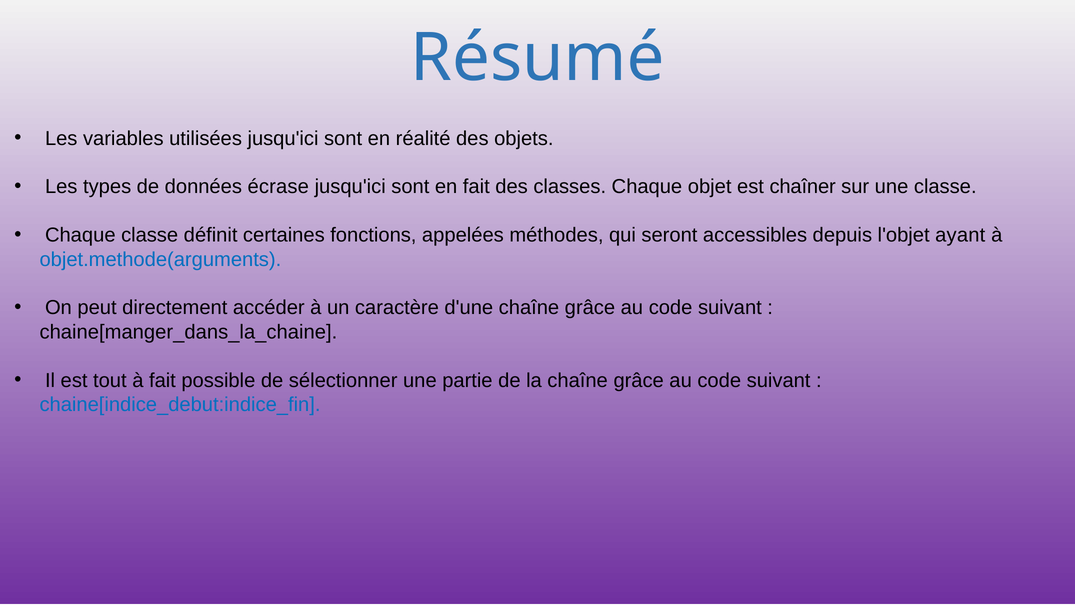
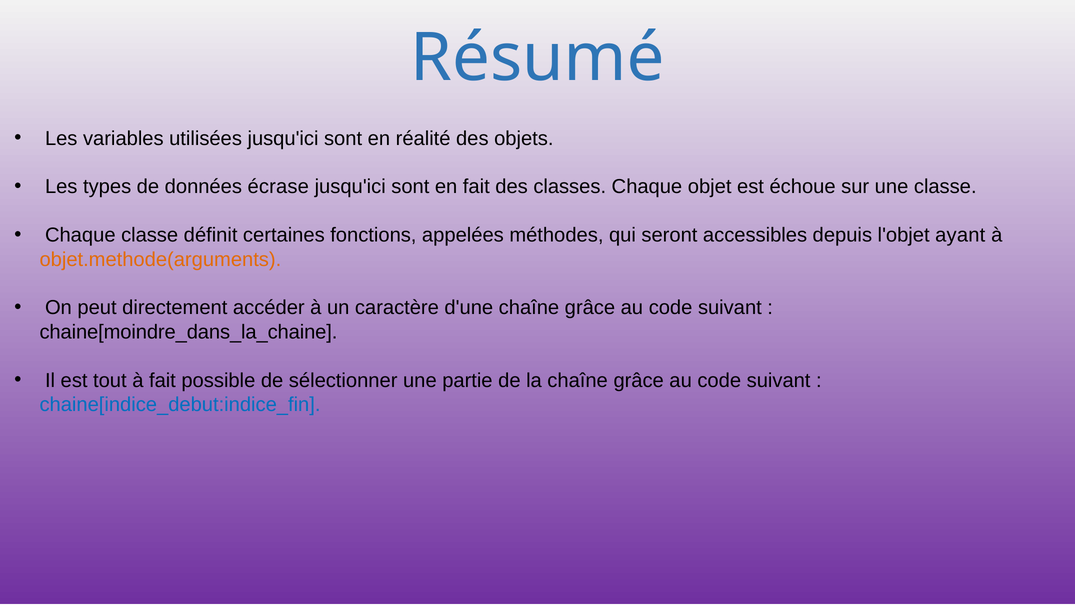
chaîner: chaîner -> échoue (803, 187)
objet.methode(arguments colour: blue -> orange (160, 259)
chaine[manger_dans_la_chaine: chaine[manger_dans_la_chaine -> chaine[moindre_dans_la_chaine (188, 332)
